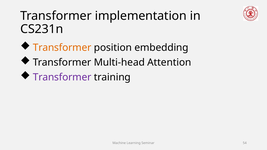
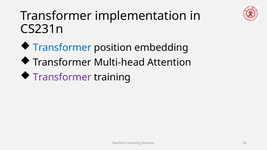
Transformer colour: orange -> blue (62, 48)
